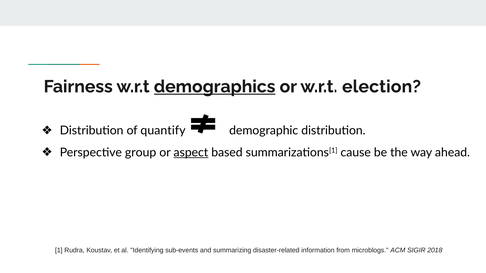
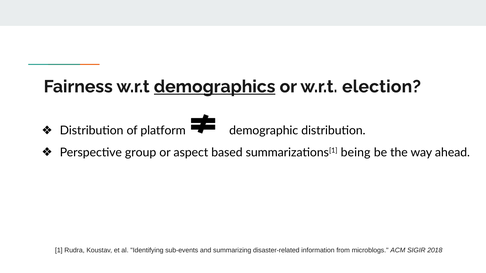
quantify: quantify -> platform (163, 131)
aspect underline: present -> none (191, 153)
cause: cause -> being (356, 153)
